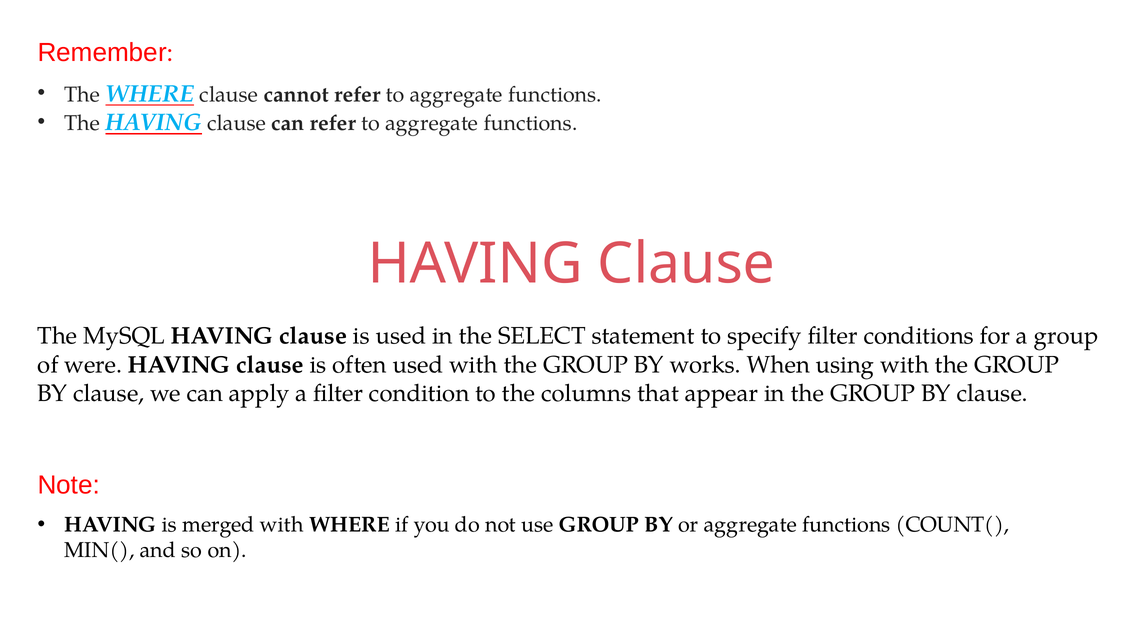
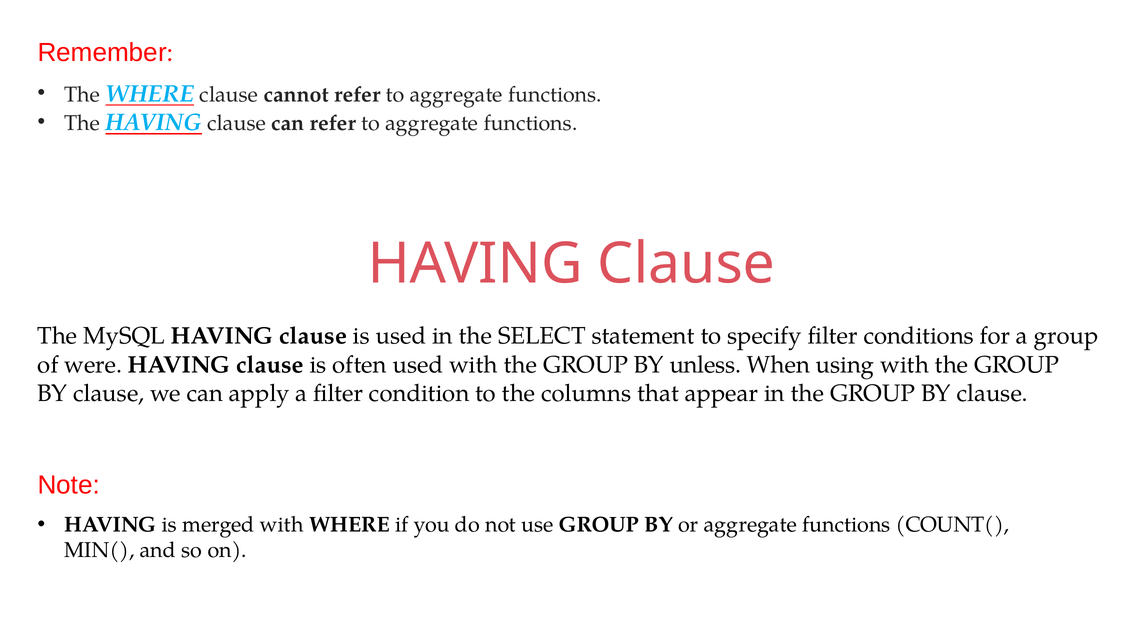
works: works -> unless (705, 365)
